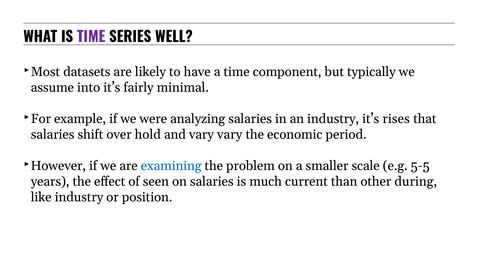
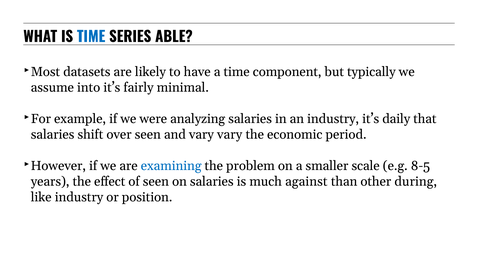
TIME colour: purple -> blue (91, 37)
WELL: WELL -> ABLE (174, 37)
rises: rises -> daily (396, 119)
over hold: hold -> seen (148, 135)
5-5: 5-5 -> 8-5 (420, 166)
current: current -> against (306, 182)
